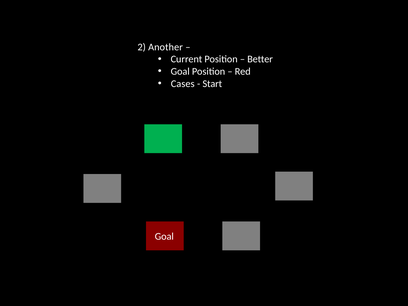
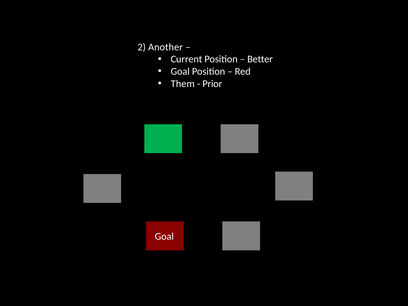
Cases: Cases -> Them (183, 84)
Start: Start -> Prior (212, 84)
